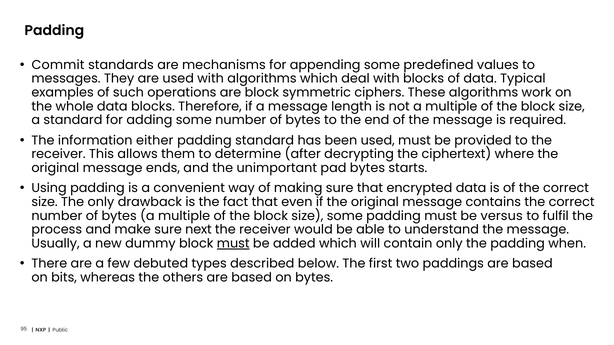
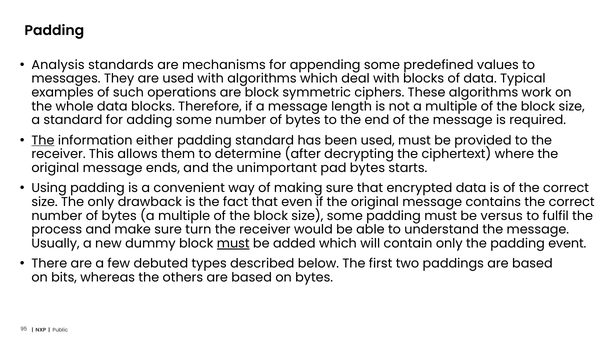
Commit: Commit -> Analysis (58, 65)
The underline: none -> present (43, 141)
next: next -> turn (198, 230)
when: when -> event (567, 244)
